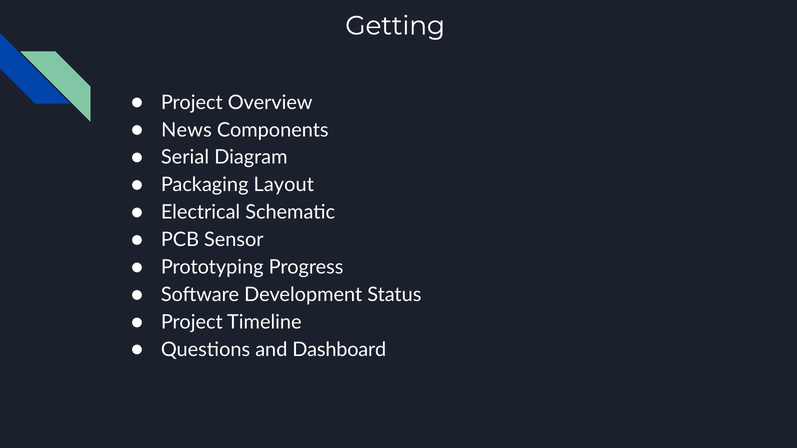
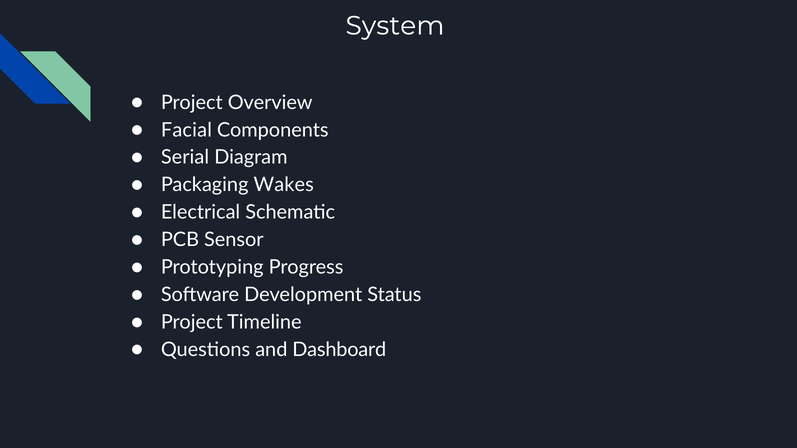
Getting: Getting -> System (395, 26)
News: News -> Facial (186, 130)
Layout: Layout -> Wakes (284, 185)
